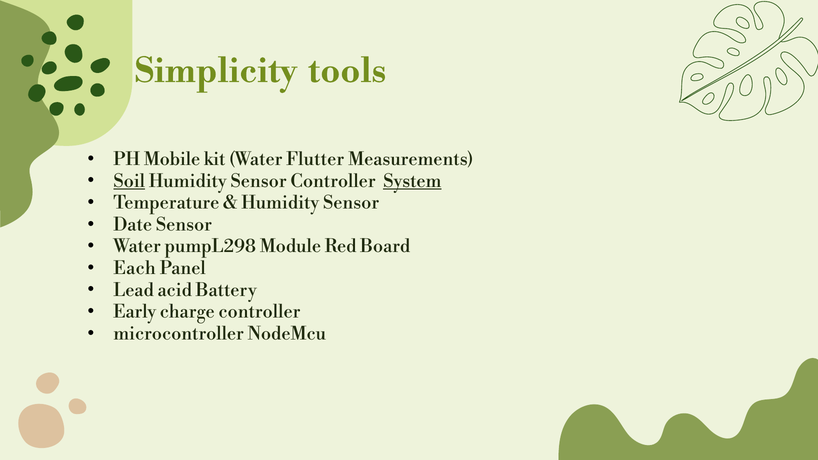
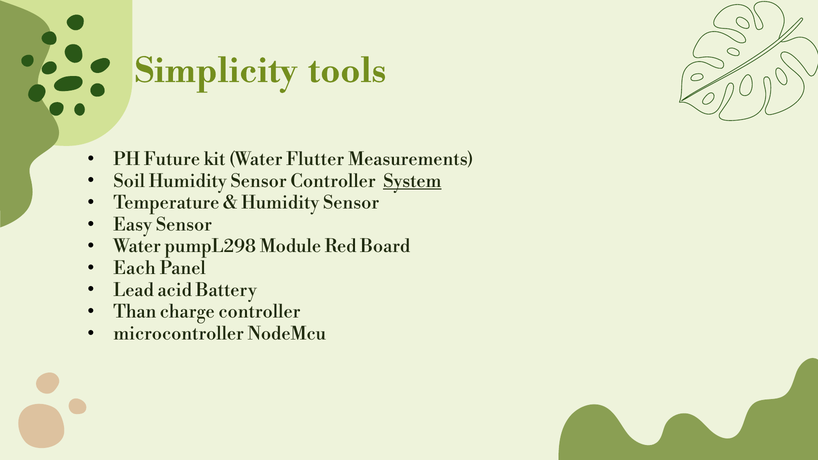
Mobile: Mobile -> Future (172, 159)
Soil underline: present -> none (129, 181)
Date: Date -> Easy (133, 225)
Early: Early -> Than (135, 312)
